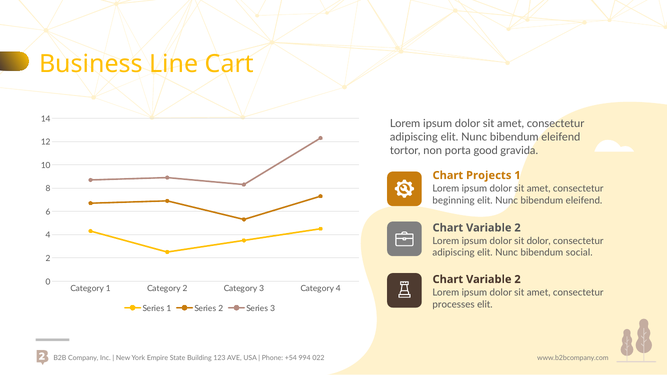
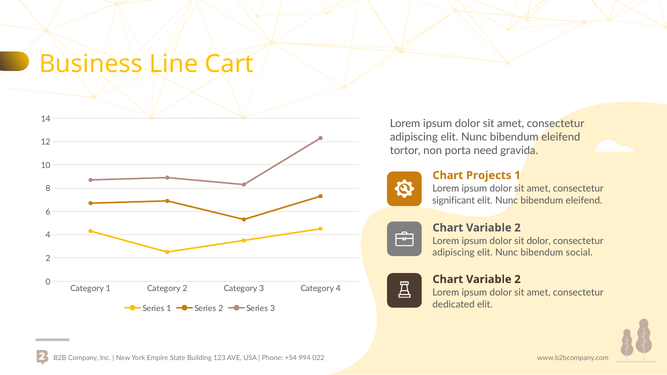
good: good -> need (486, 151)
beginning: beginning -> significant (454, 200)
processes: processes -> dedicated (454, 305)
